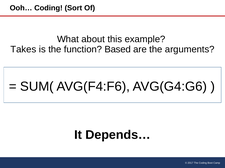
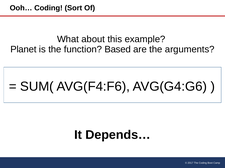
Takes: Takes -> Planet (23, 49)
